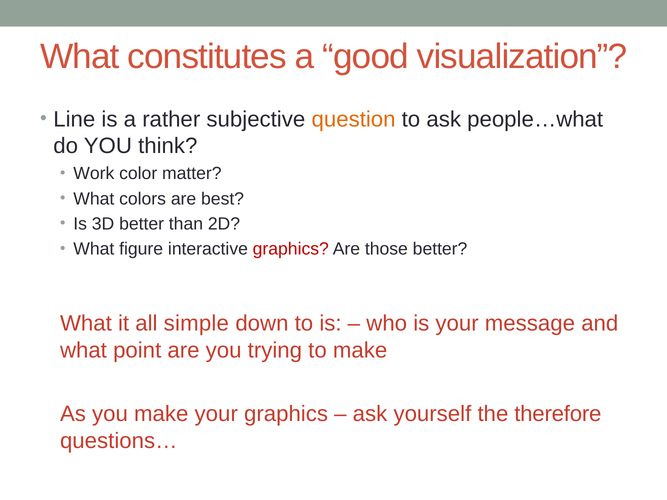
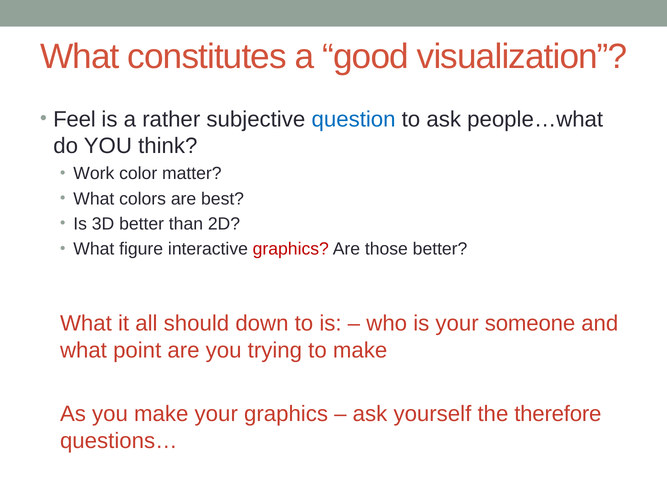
Line: Line -> Feel (74, 119)
question colour: orange -> blue (354, 119)
simple: simple -> should (196, 324)
message: message -> someone (530, 324)
